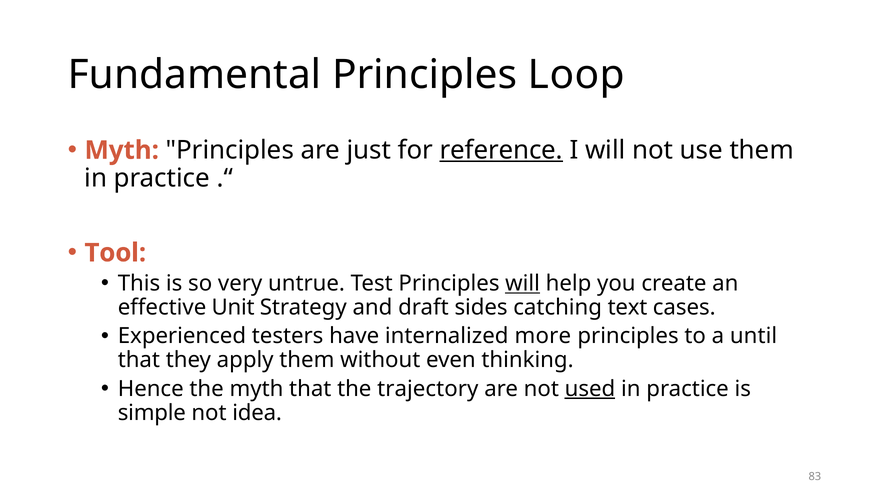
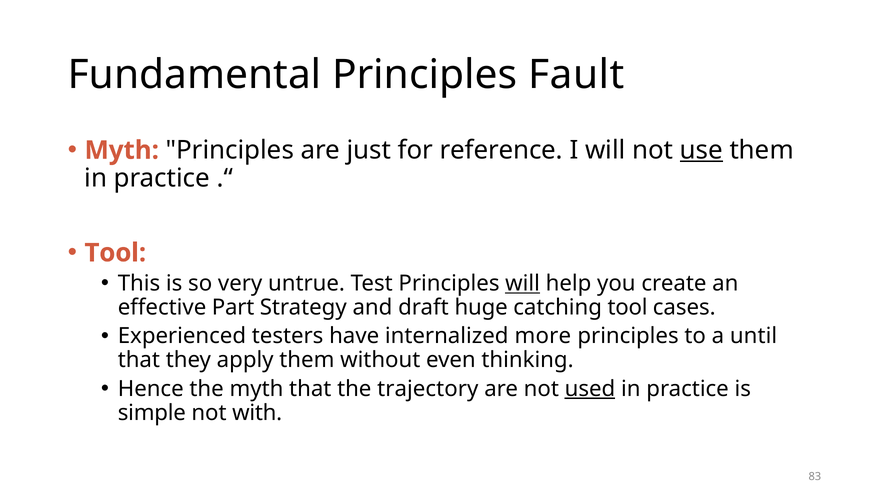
Loop: Loop -> Fault (576, 75)
reference underline: present -> none (501, 150)
use underline: none -> present (701, 150)
Unit: Unit -> Part (233, 308)
sides: sides -> huge (481, 308)
catching text: text -> tool (628, 308)
idea: idea -> with (257, 413)
